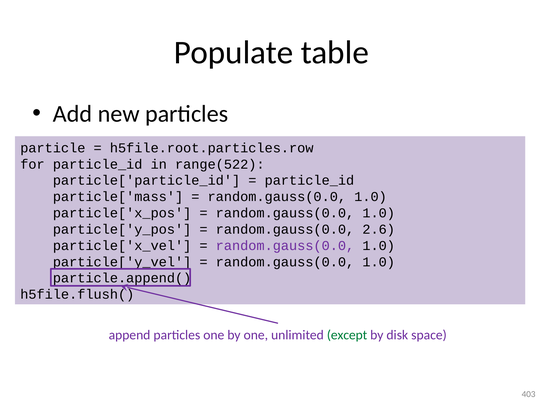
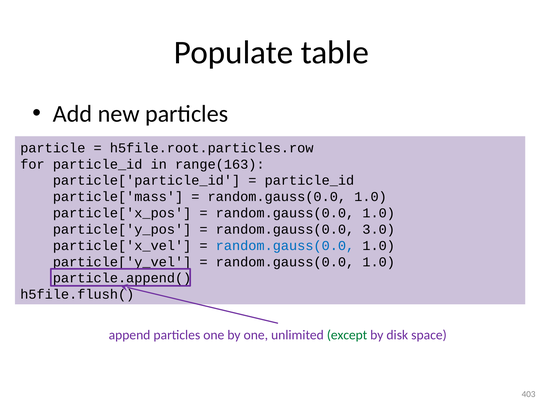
range(522: range(522 -> range(163 (220, 164)
2.6: 2.6 -> 3.0 (379, 229)
random.gauss(0.0 colour: purple -> blue (285, 246)
